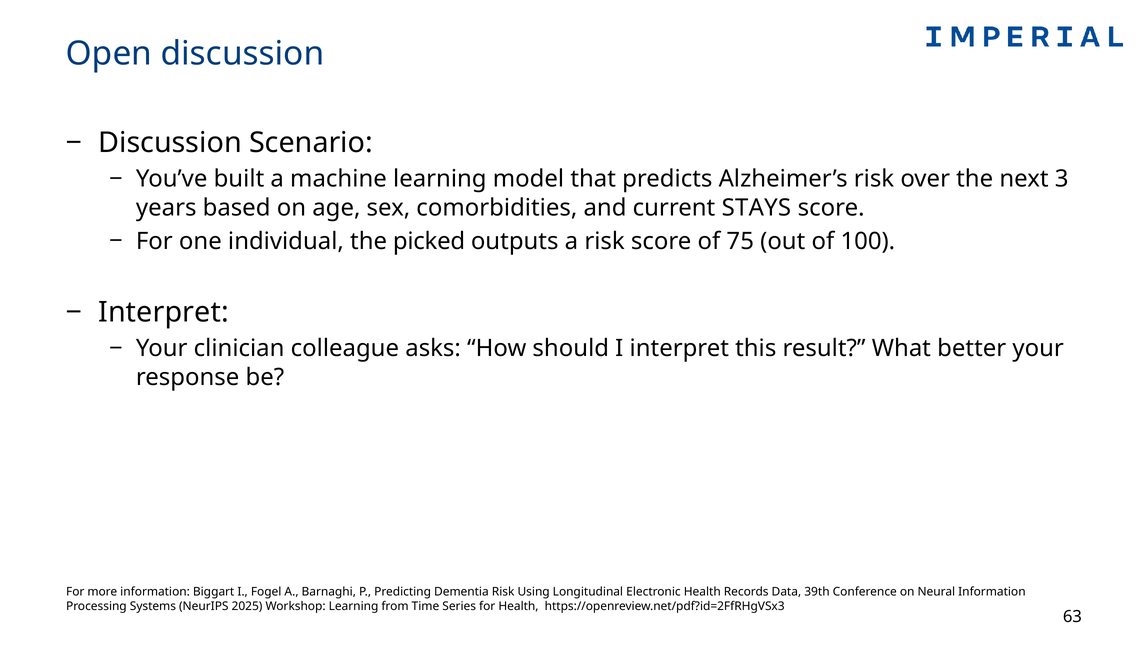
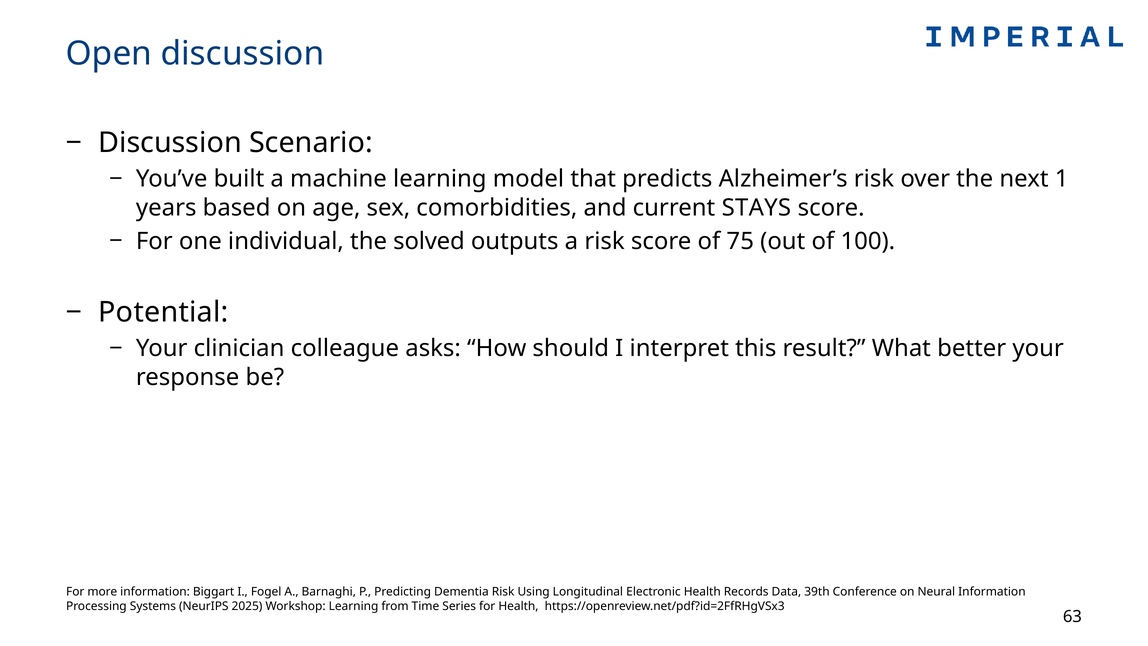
3: 3 -> 1 (1062, 179)
picked: picked -> solved (429, 241)
Interpret: Interpret -> Potential (163, 312)
